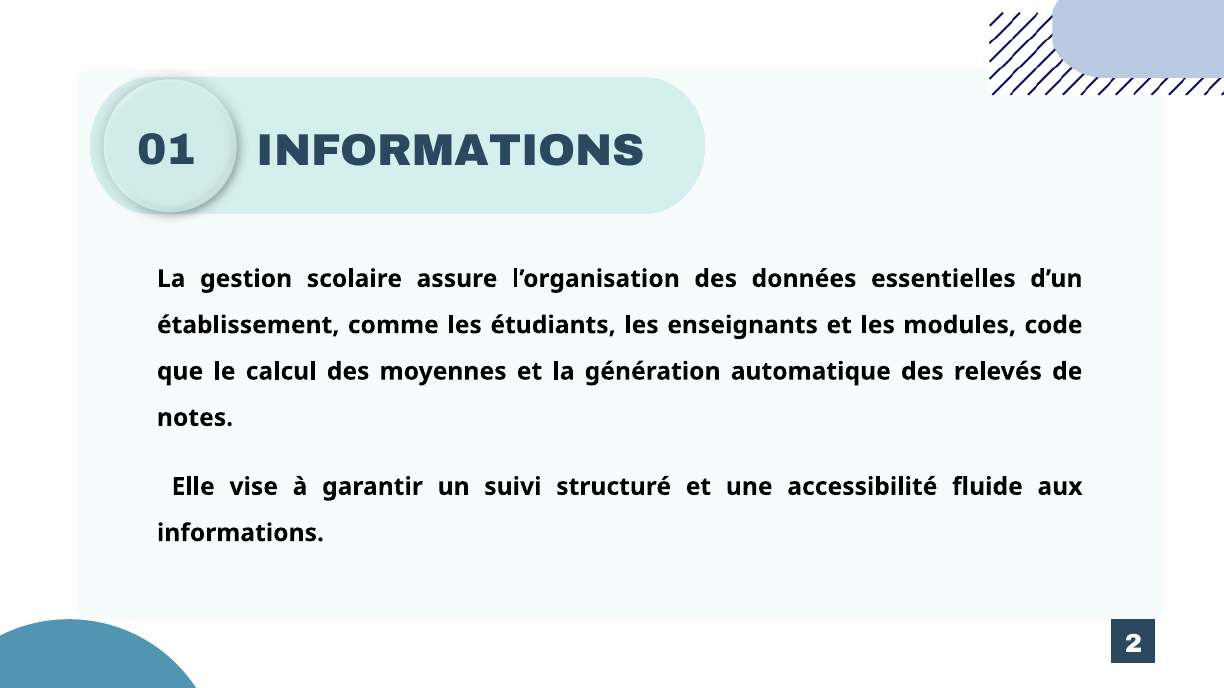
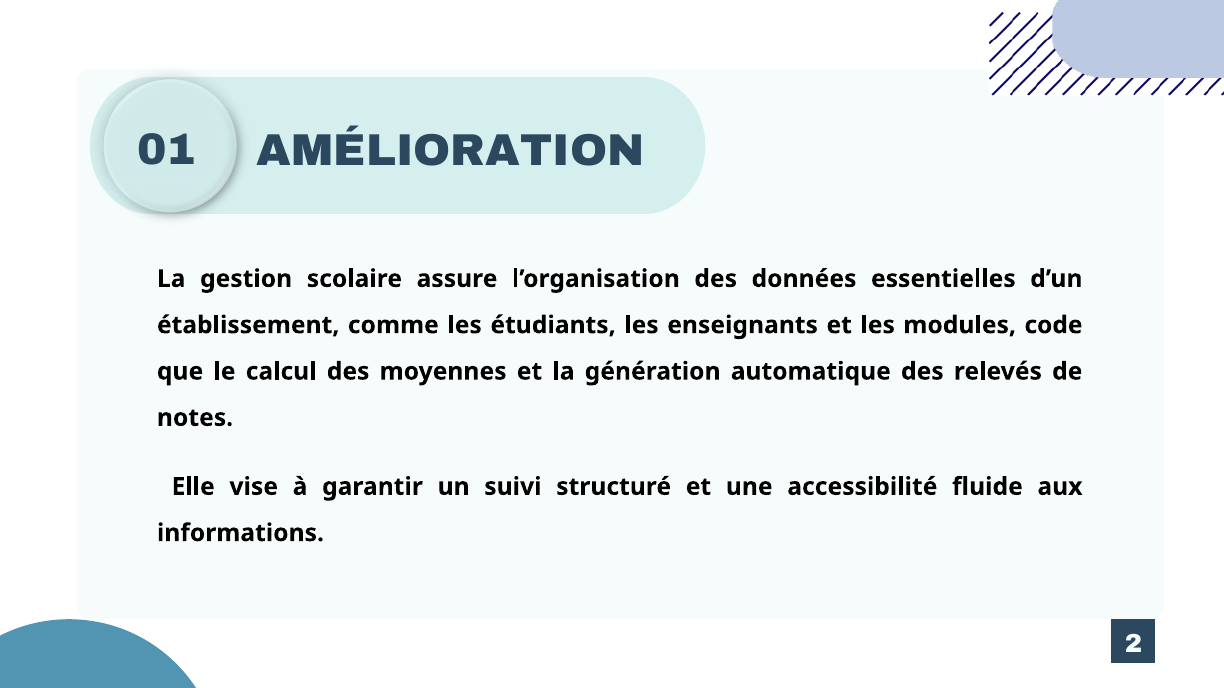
INFORMATIONS: INFORMATIONS -> AMÉLIORATION (451, 151)
